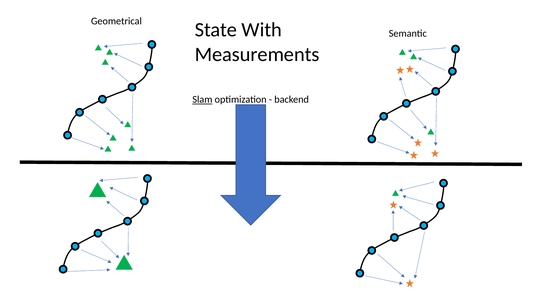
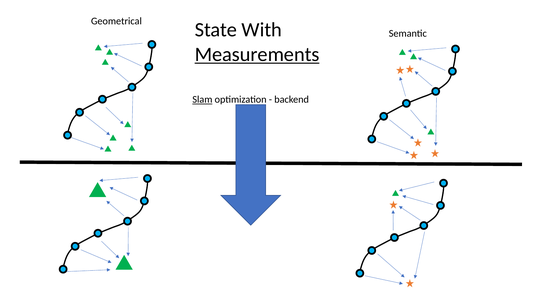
Measurements underline: none -> present (257, 54)
